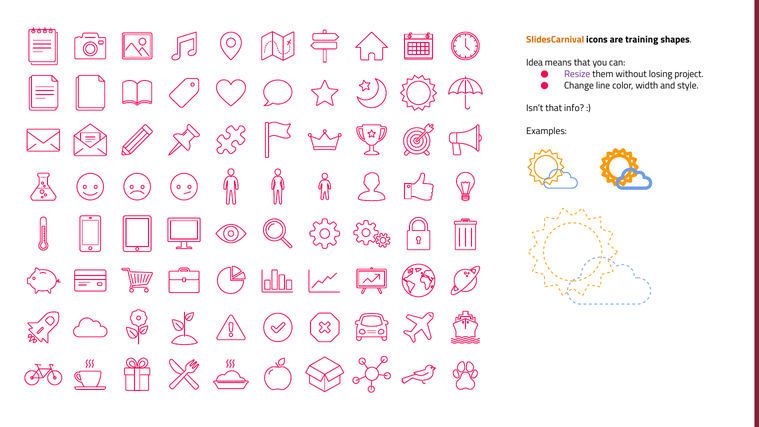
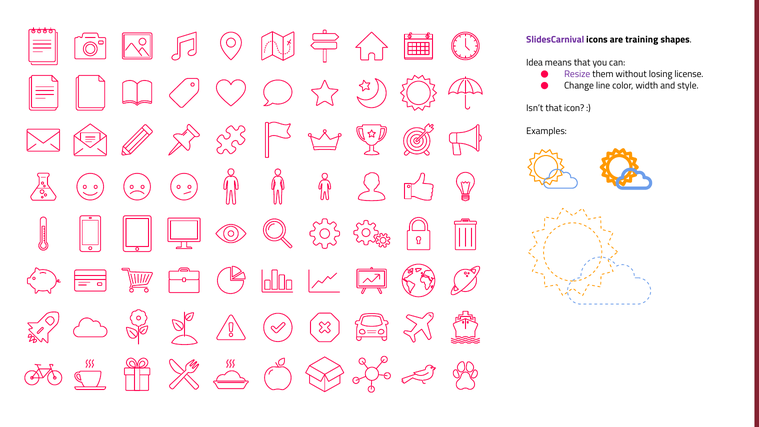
SlidesCarnival colour: orange -> purple (555, 40)
project: project -> license (689, 74)
info: info -> icon (574, 108)
